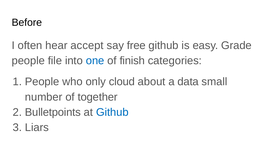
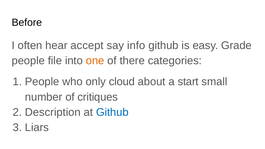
free: free -> info (136, 45)
one colour: blue -> orange (95, 61)
finish: finish -> there (132, 61)
data: data -> start (188, 82)
together: together -> critiques (98, 97)
Bulletpoints: Bulletpoints -> Description (53, 112)
